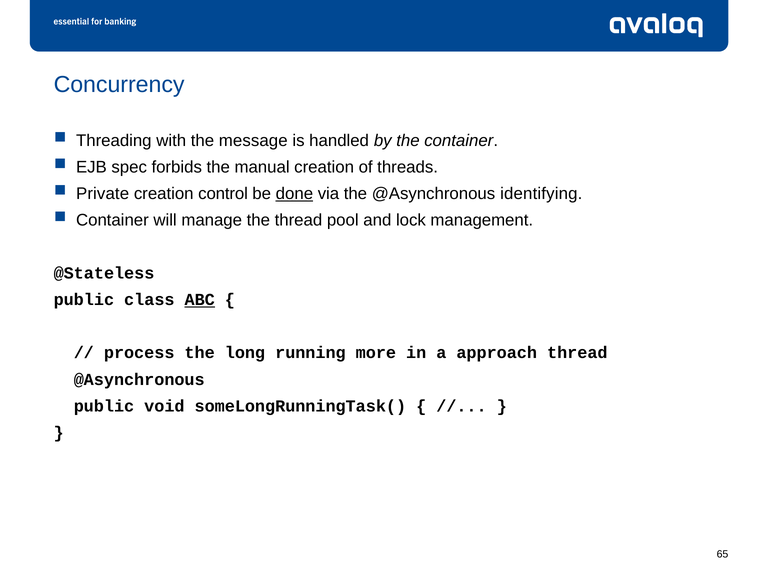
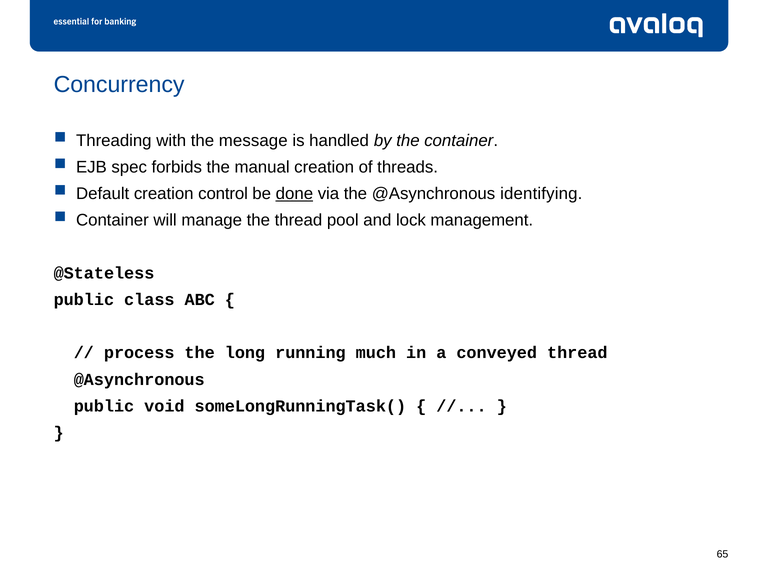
Private: Private -> Default (103, 193)
ABC underline: present -> none (200, 300)
more: more -> much (376, 353)
approach: approach -> conveyed (497, 353)
